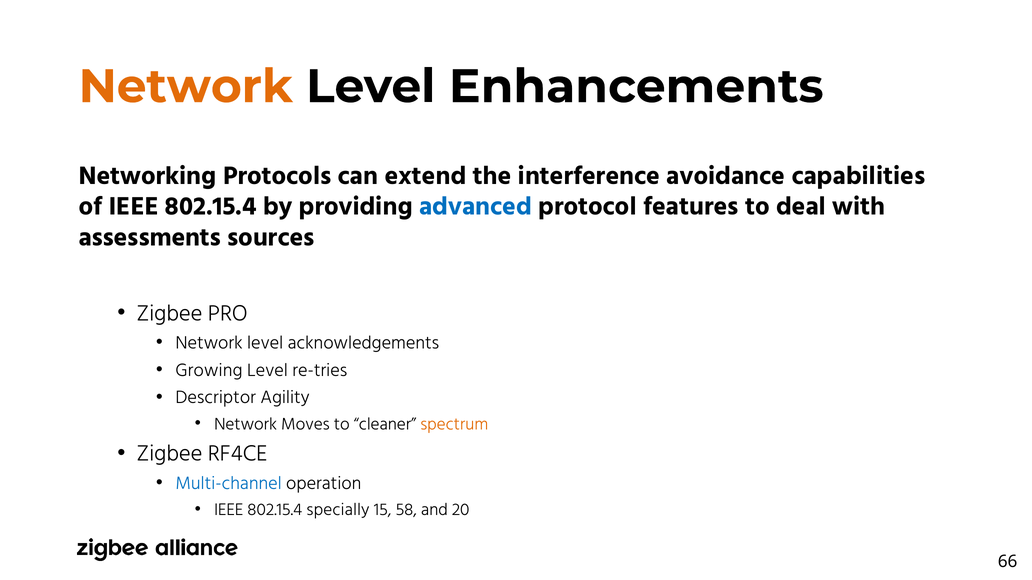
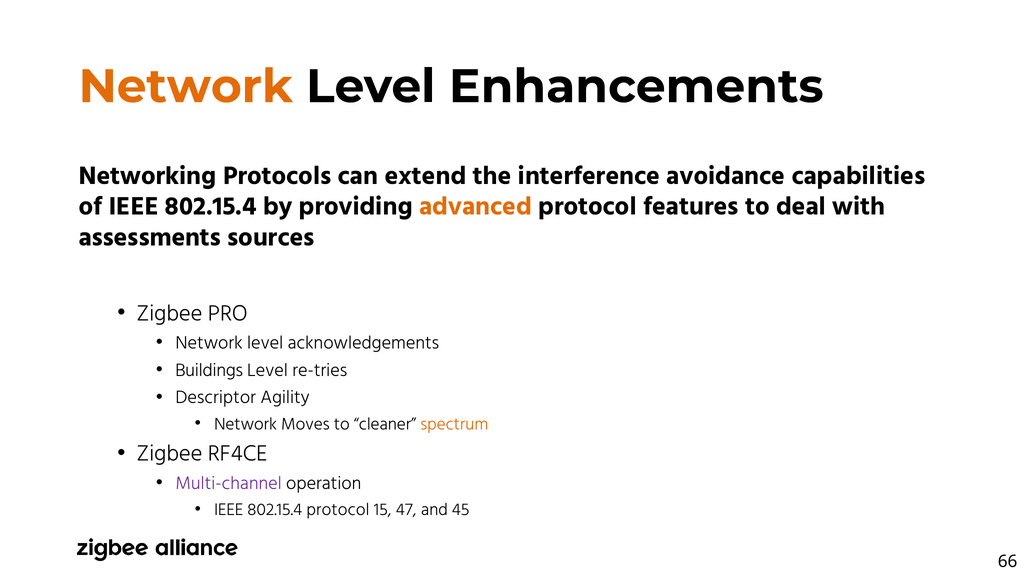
advanced colour: blue -> orange (476, 207)
Growing: Growing -> Buildings (209, 370)
Multi-channel colour: blue -> purple (229, 483)
802.15.4 specially: specially -> protocol (338, 510)
58: 58 -> 47 (406, 510)
20: 20 -> 45 (461, 510)
